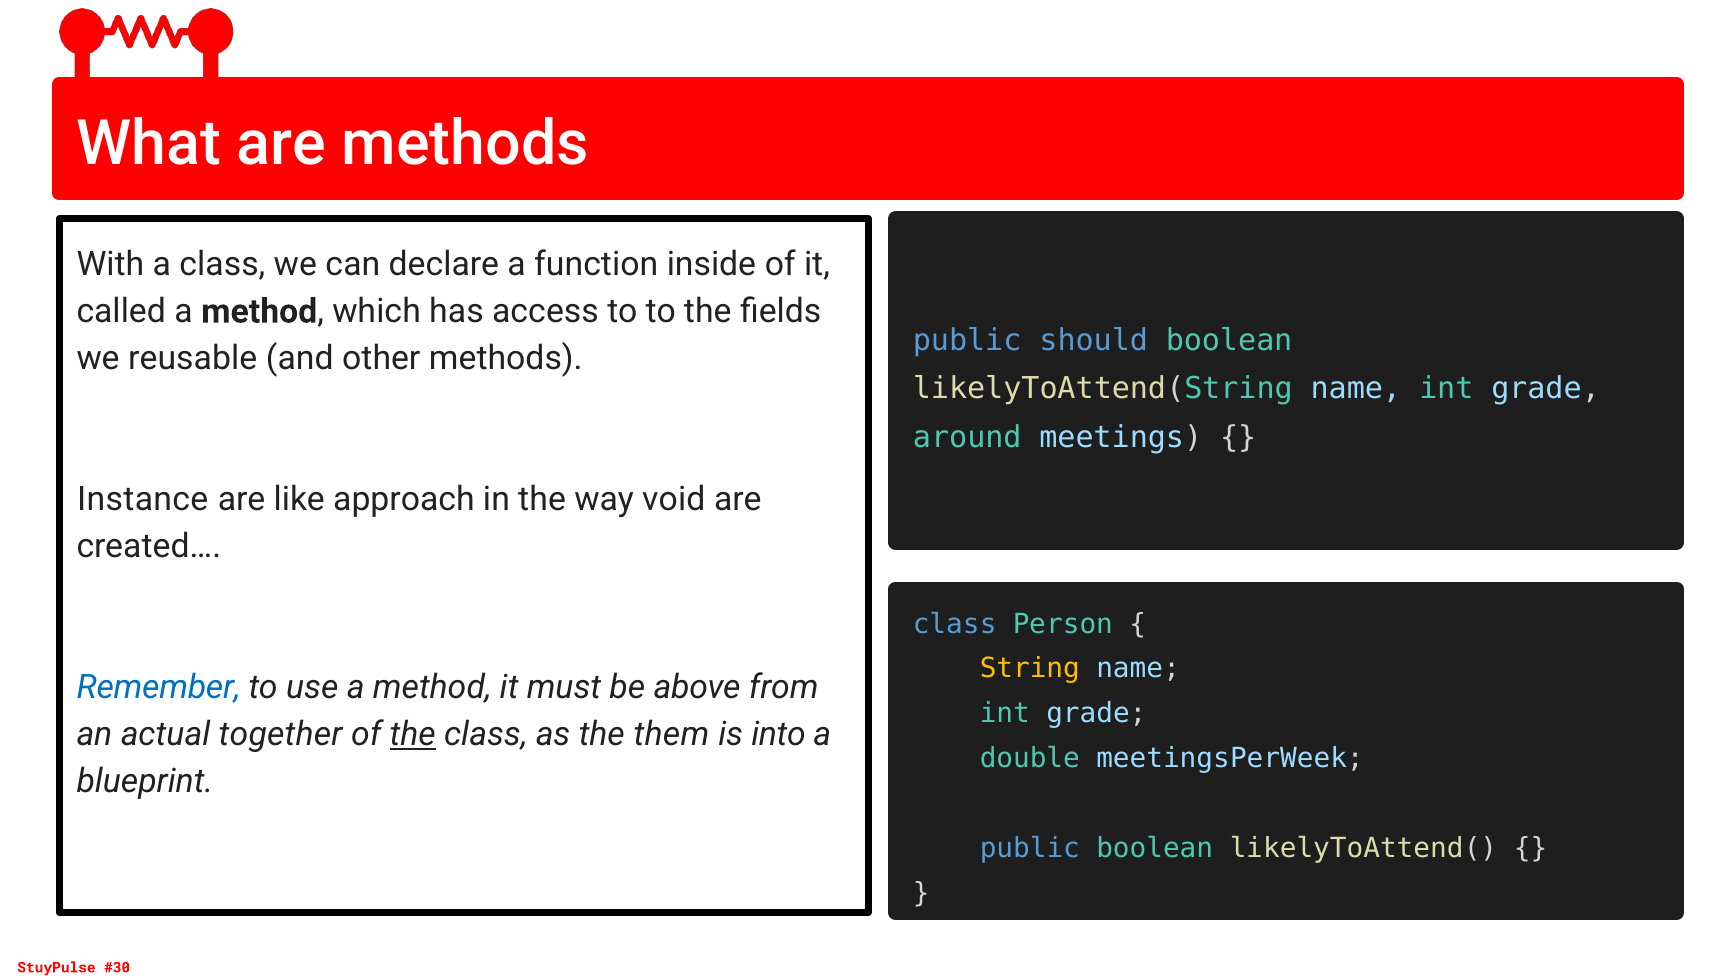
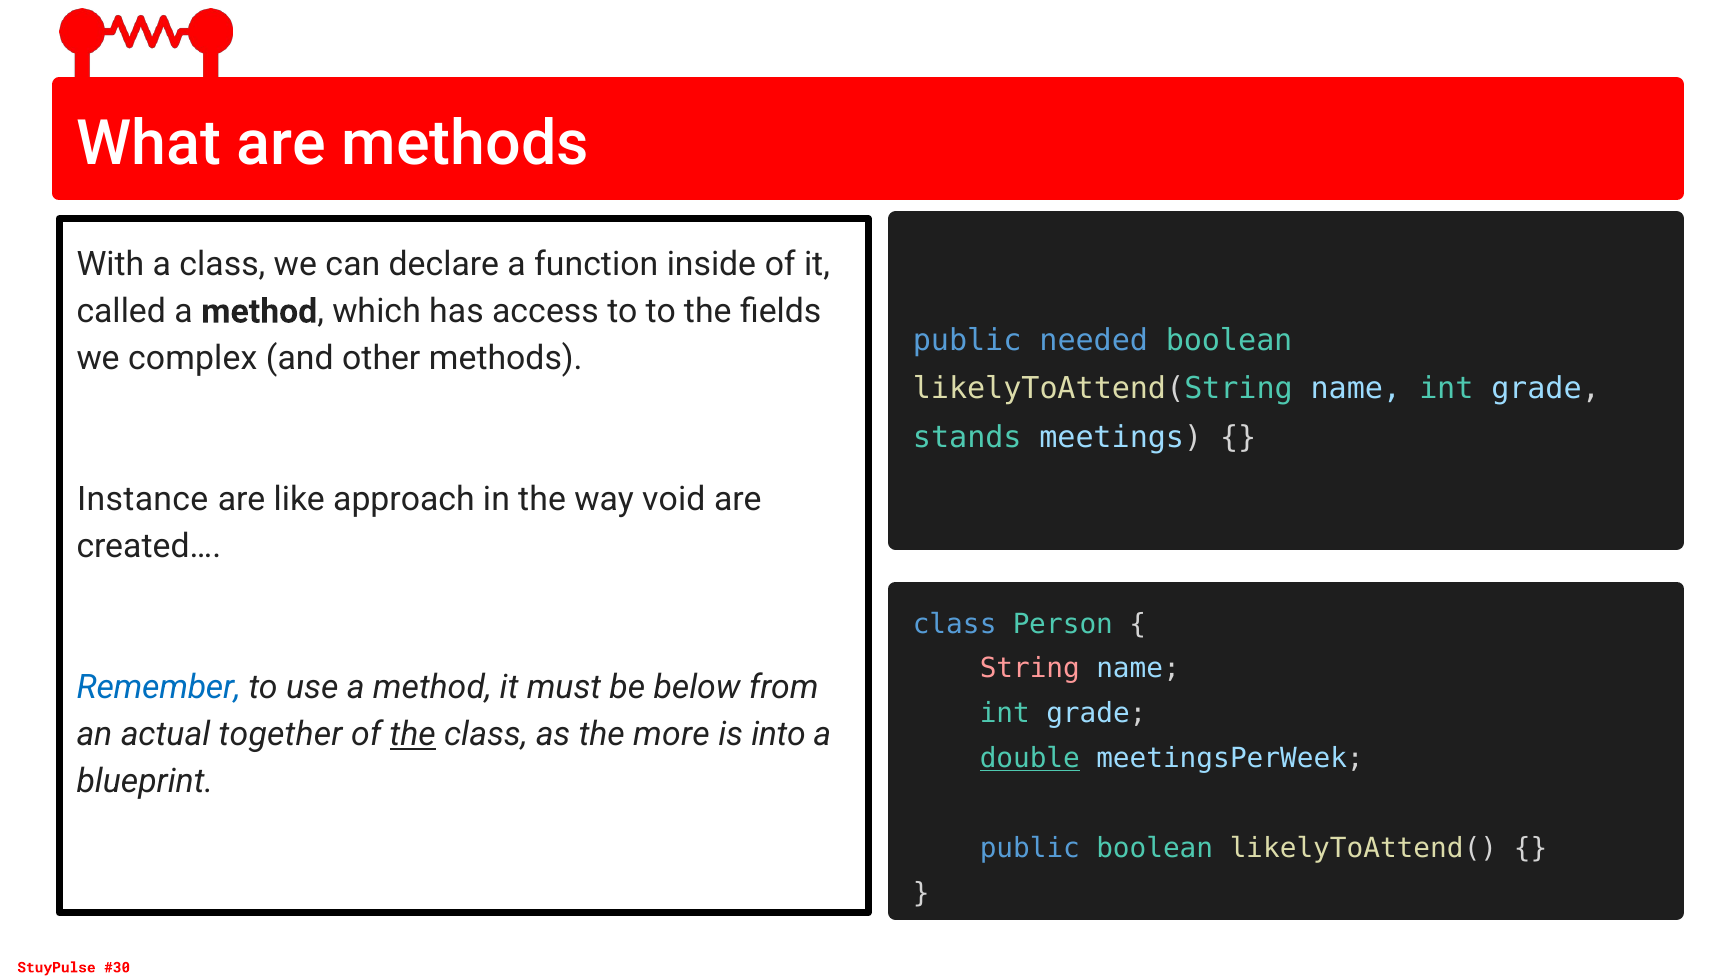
should: should -> needed (1094, 340)
reusable: reusable -> complex (193, 358)
around: around -> stands (967, 438)
String colour: yellow -> pink (1030, 669)
above: above -> below (697, 688)
them: them -> more (671, 735)
double underline: none -> present (1030, 759)
